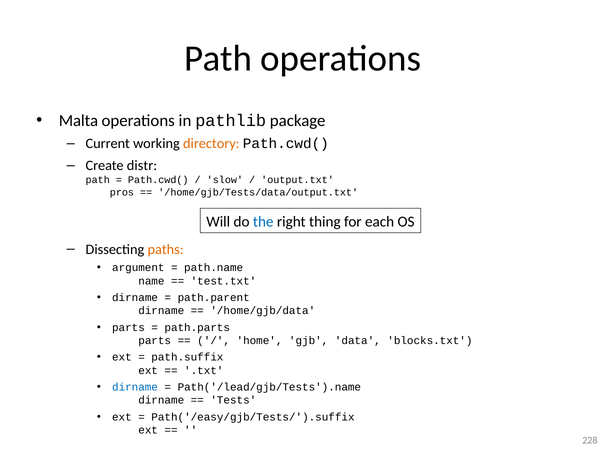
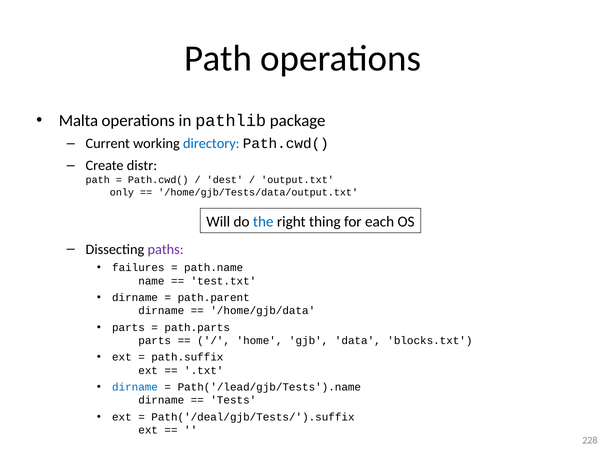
directory colour: orange -> blue (211, 144)
slow: slow -> dest (225, 180)
pros: pros -> only (122, 192)
paths colour: orange -> purple (166, 249)
argument: argument -> failures (138, 267)
Path('/easy/gjb/Tests/').suffix: Path('/easy/gjb/Tests/').suffix -> Path('/deal/gjb/Tests/').suffix (253, 417)
